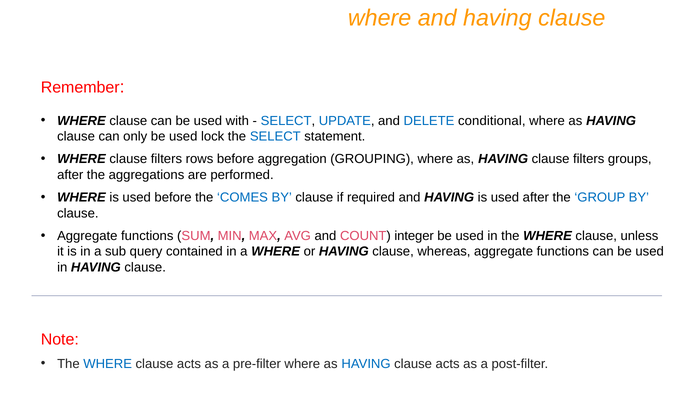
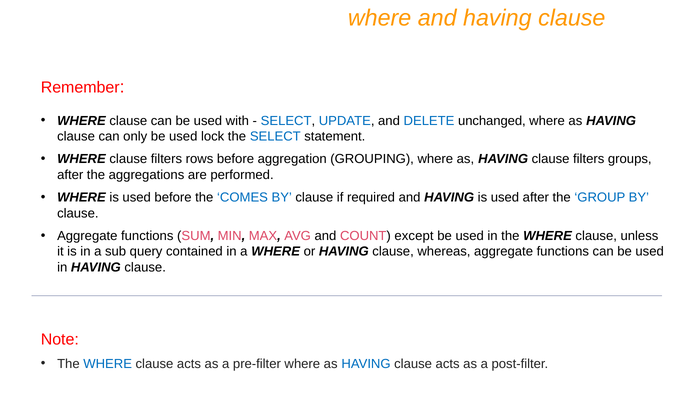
conditional: conditional -> unchanged (492, 121)
integer: integer -> except (414, 236)
